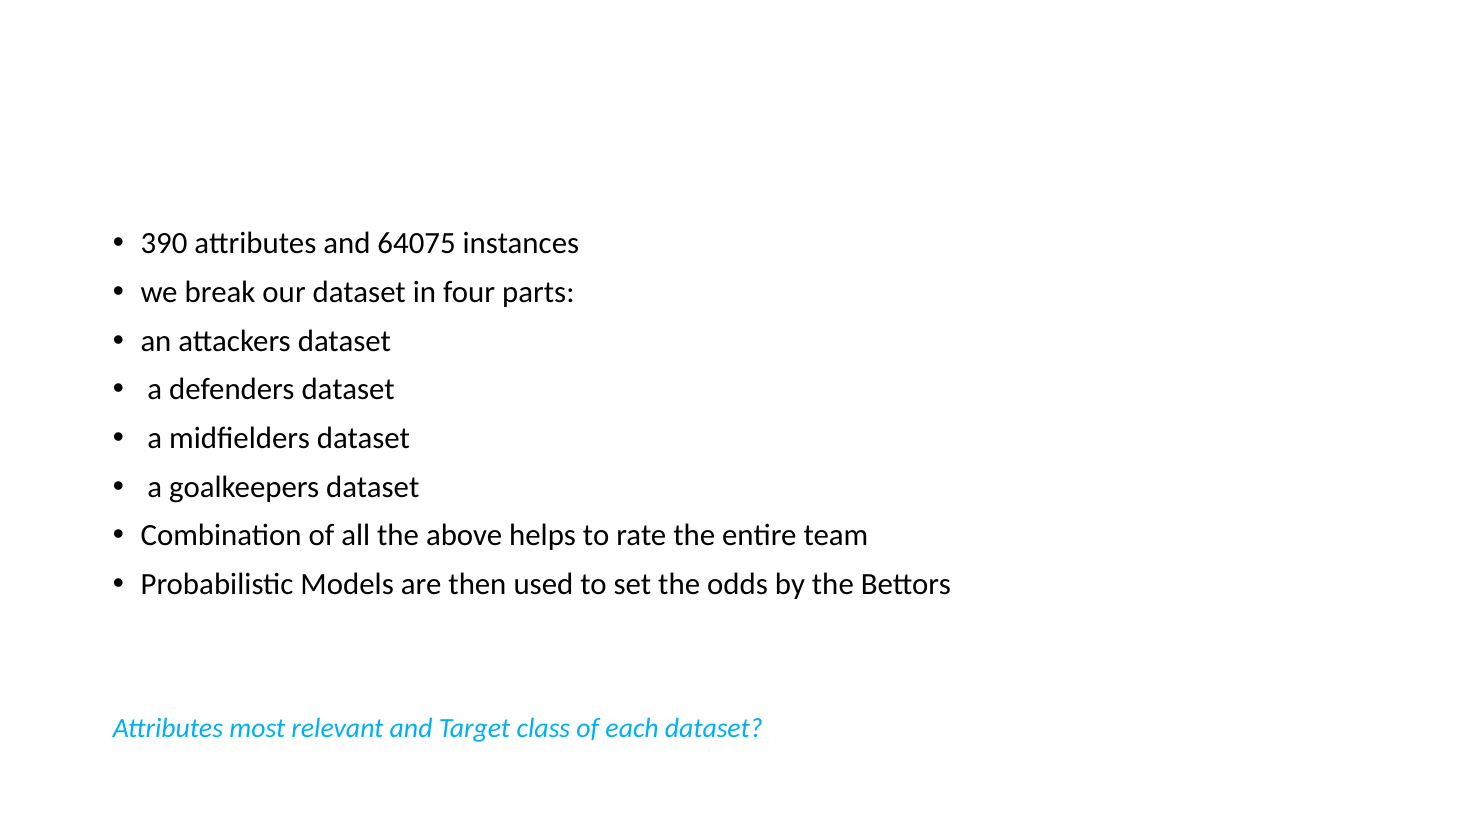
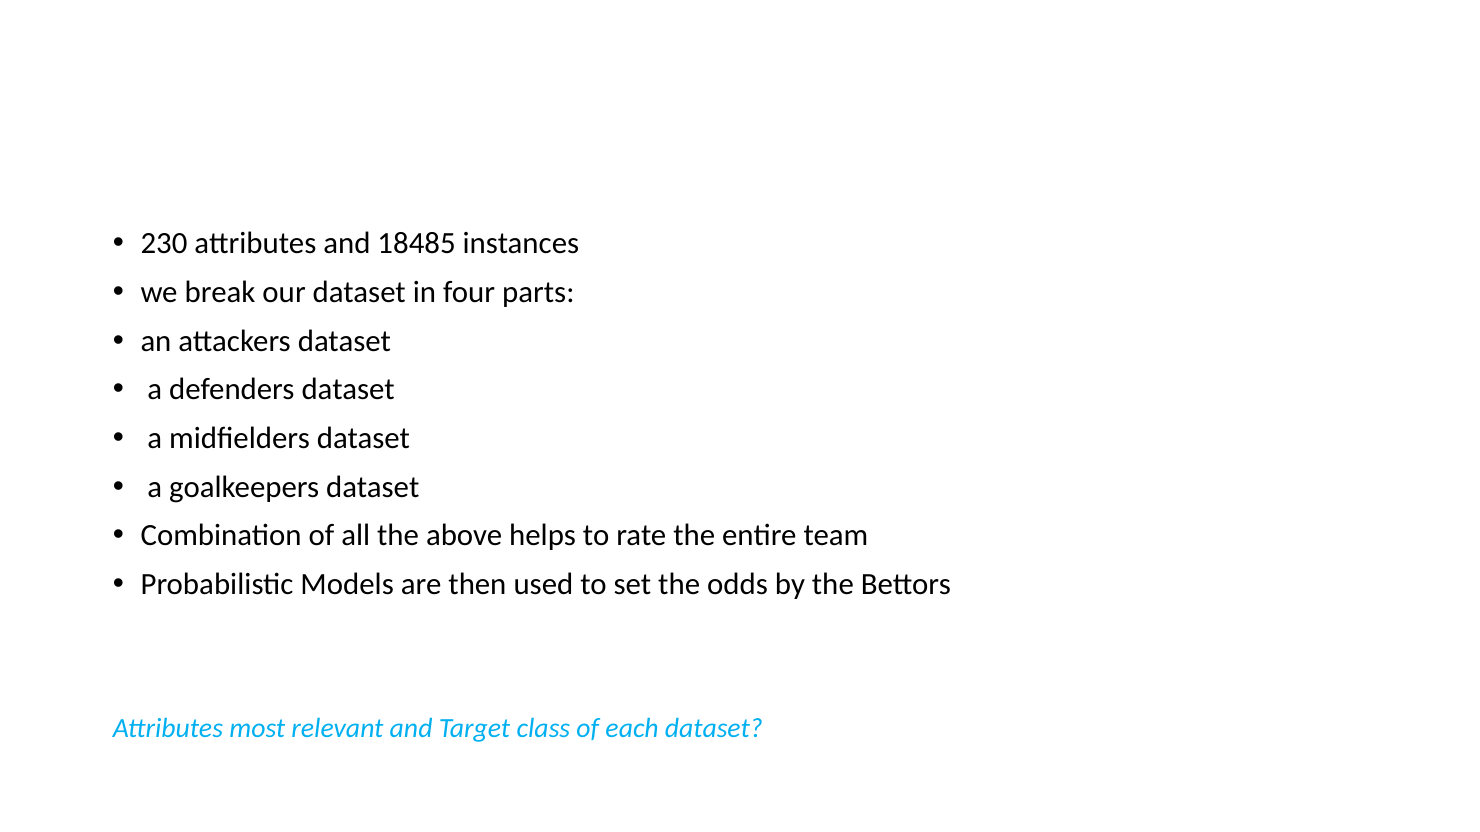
390: 390 -> 230 (164, 244)
64075: 64075 -> 18485 (417, 244)
